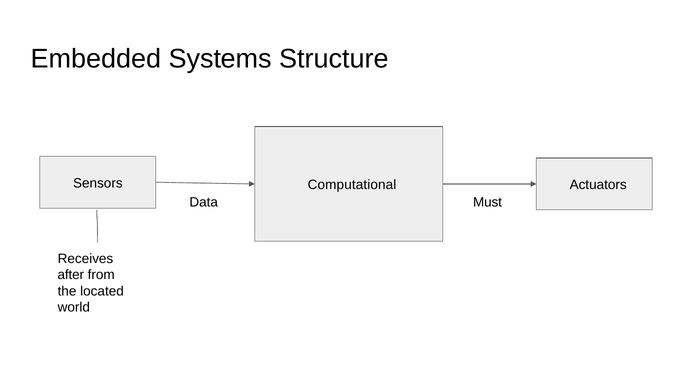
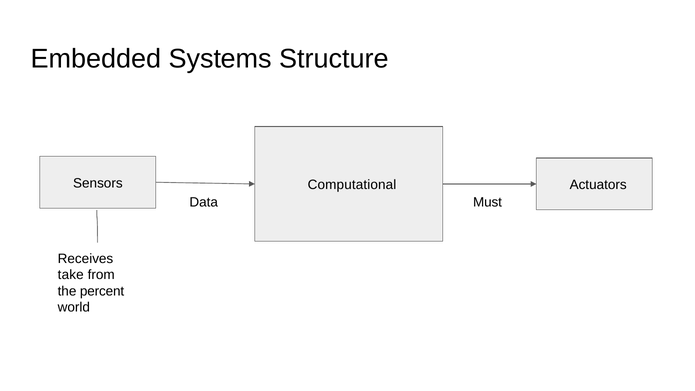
after: after -> take (71, 275)
located: located -> percent (102, 291)
